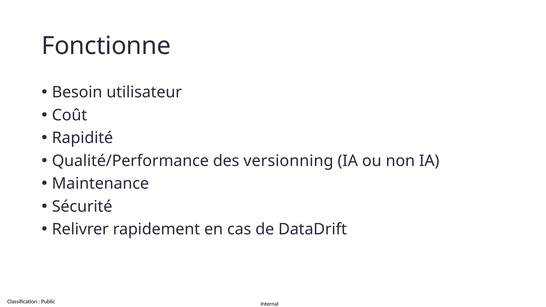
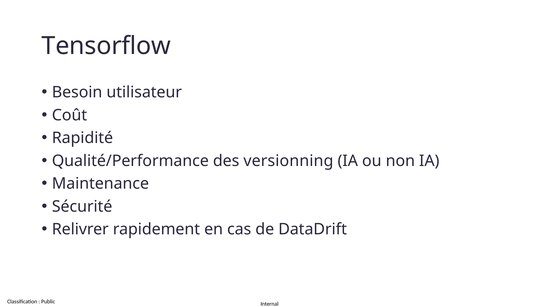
Fonctionne: Fonctionne -> Tensorflow (106, 46)
